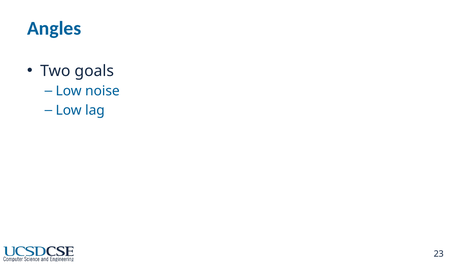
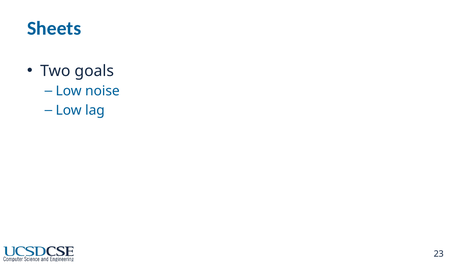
Angles: Angles -> Sheets (54, 29)
